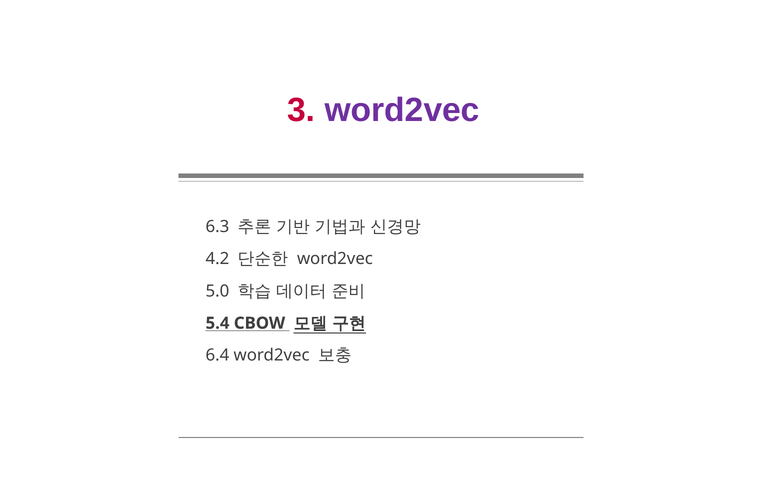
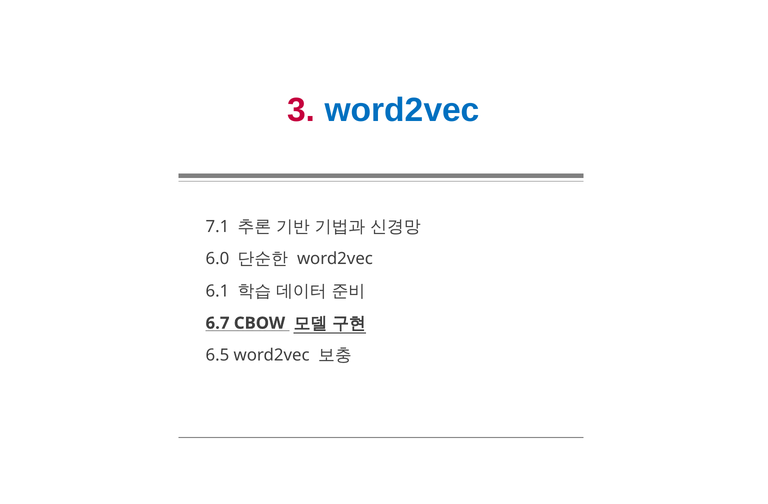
word2vec colour: purple -> blue (402, 110)
6.3: 6.3 -> 7.1 (217, 227)
4.2: 4.2 -> 6.0 (217, 259)
5.0: 5.0 -> 6.1 (217, 291)
5.4: 5.4 -> 6.7 (218, 323)
6.4: 6.4 -> 6.5 (217, 356)
